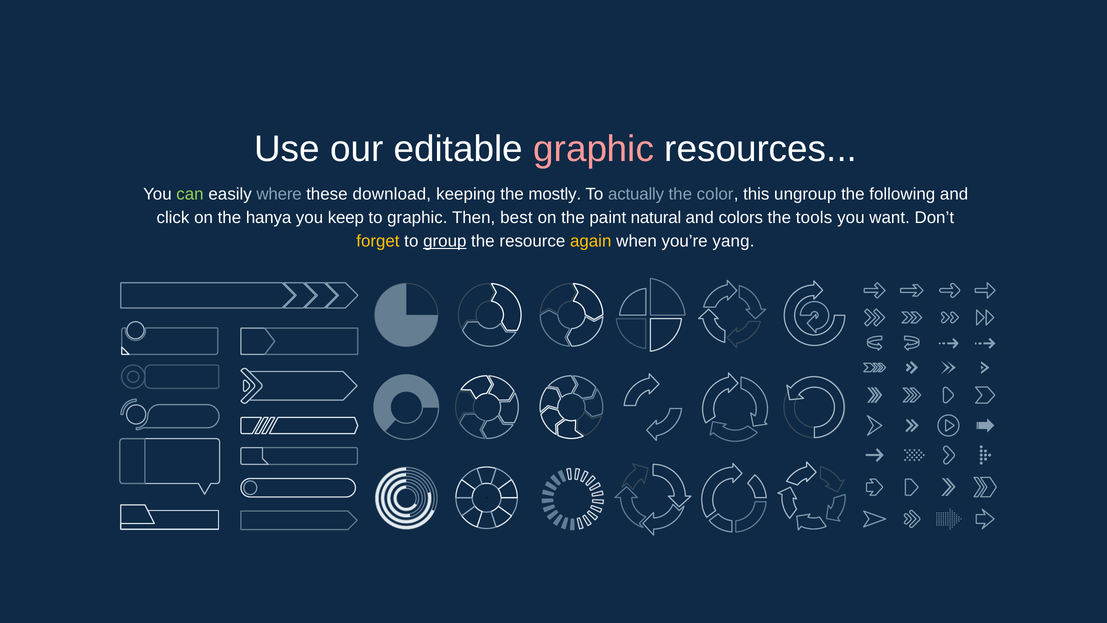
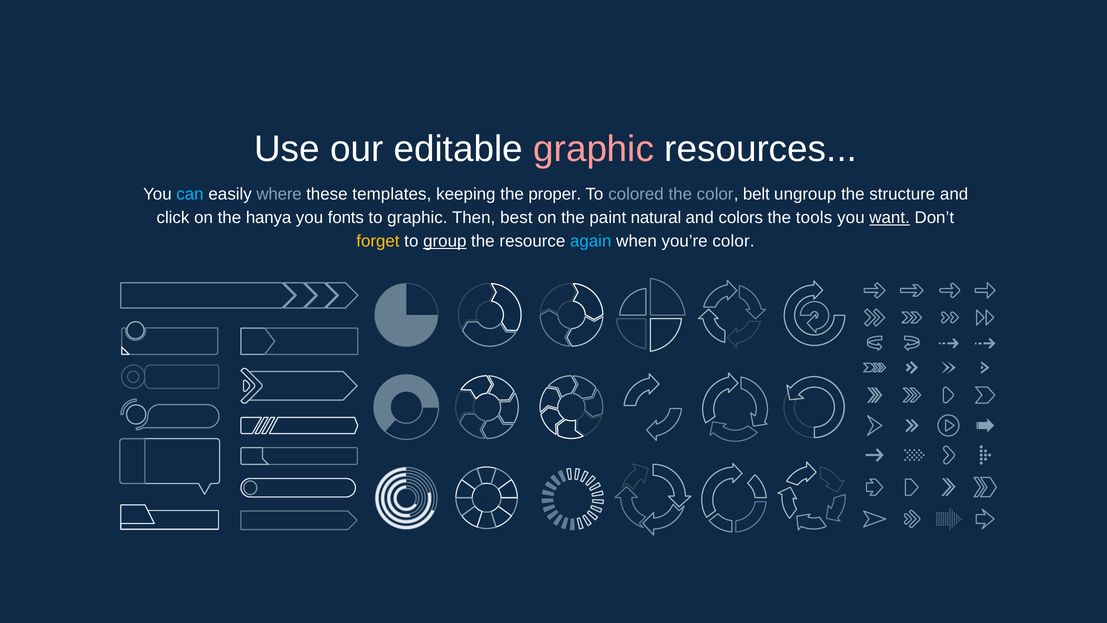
can colour: light green -> light blue (190, 194)
download: download -> templates (392, 194)
mostly: mostly -> proper (555, 194)
actually: actually -> colored (636, 194)
this: this -> belt (756, 194)
following: following -> structure (902, 194)
keep: keep -> fonts (346, 218)
want underline: none -> present (890, 218)
again colour: yellow -> light blue (591, 241)
you’re yang: yang -> color (733, 241)
